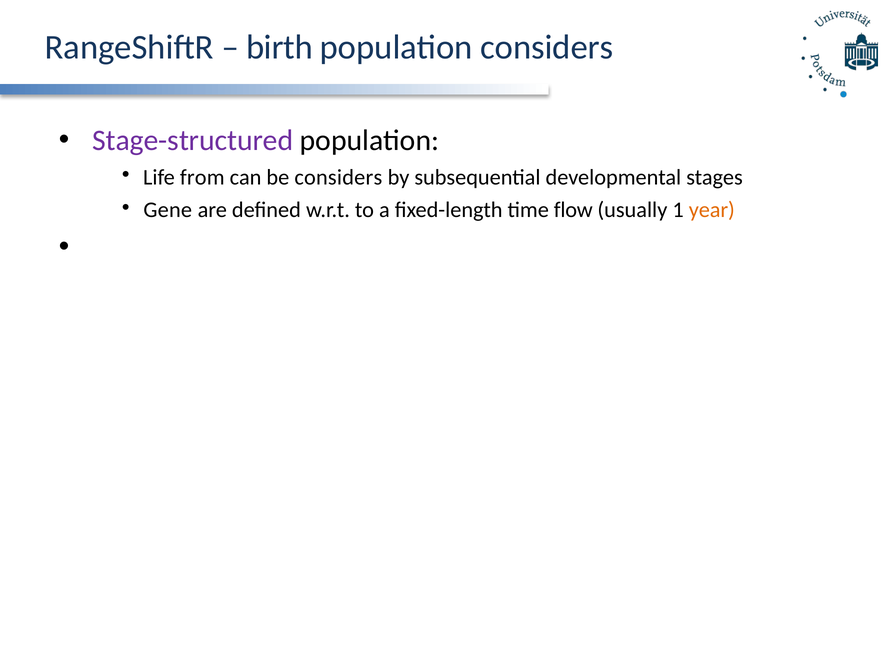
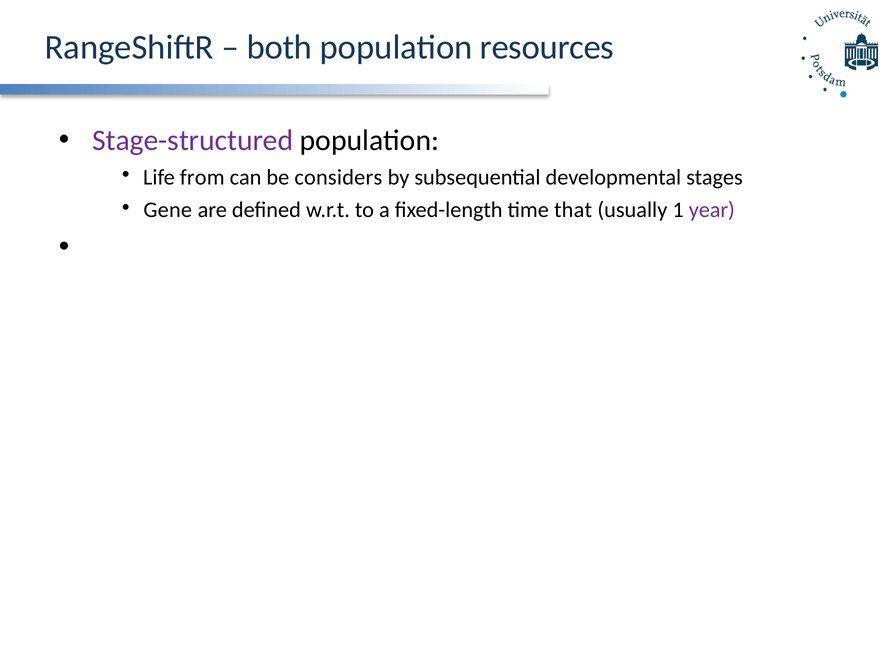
birth: birth -> both (279, 47)
population considers: considers -> resources (547, 47)
flow: flow -> that (573, 210)
year colour: orange -> purple (712, 210)
